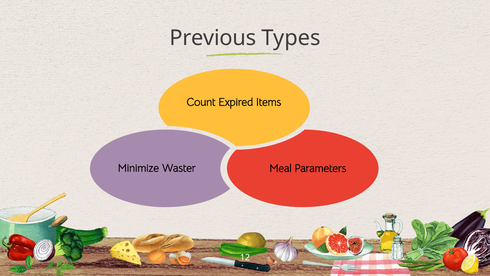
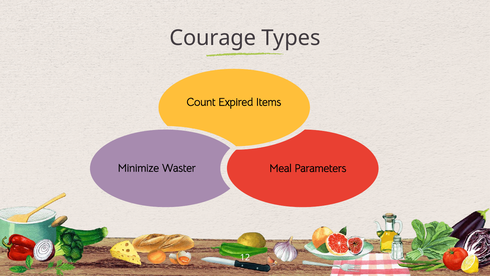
Previous: Previous -> Courage (213, 38)
